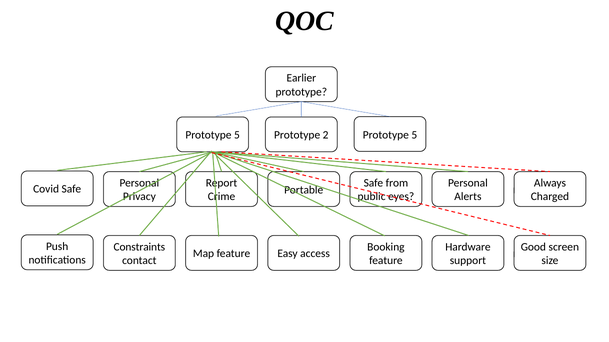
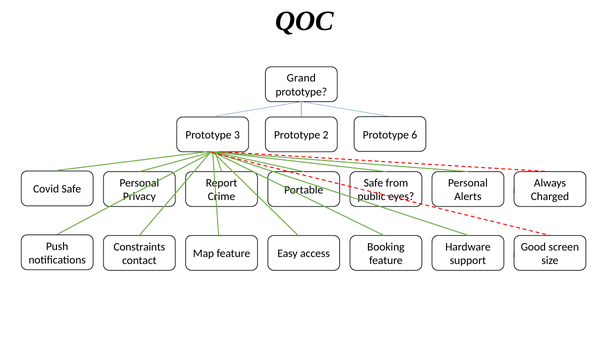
Earlier: Earlier -> Grand (301, 78)
5: 5 -> 3 (237, 135)
2 Prototype 5: 5 -> 6 (414, 135)
